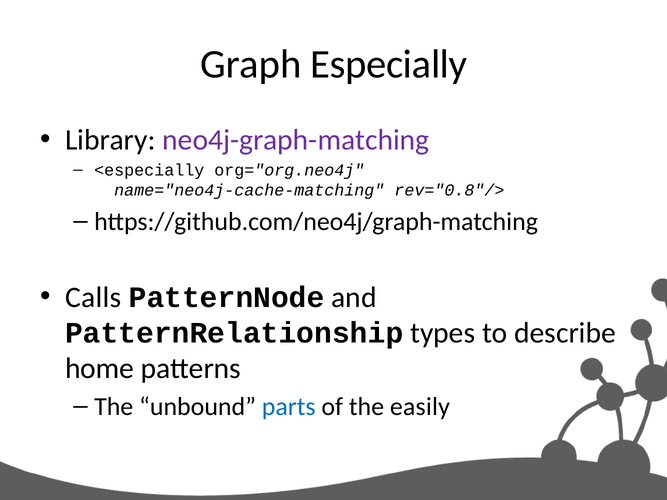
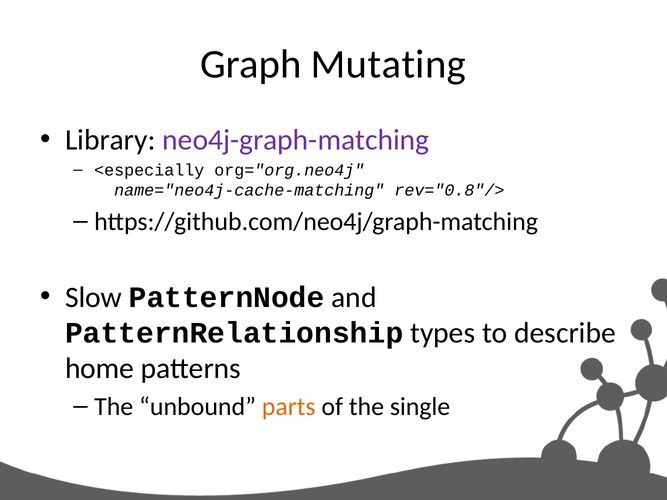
Especially: Especially -> Mutating (388, 65)
Calls: Calls -> Slow (94, 297)
parts colour: blue -> orange (289, 407)
easily: easily -> single (420, 407)
